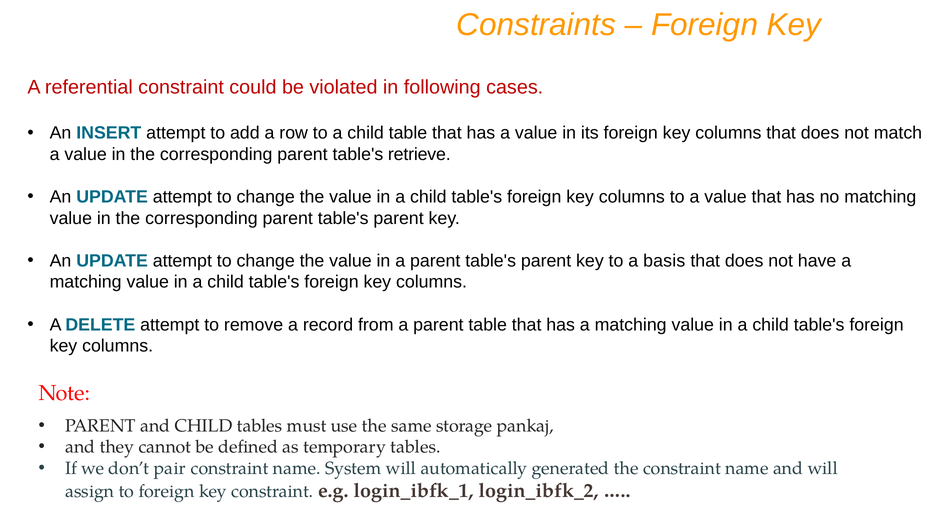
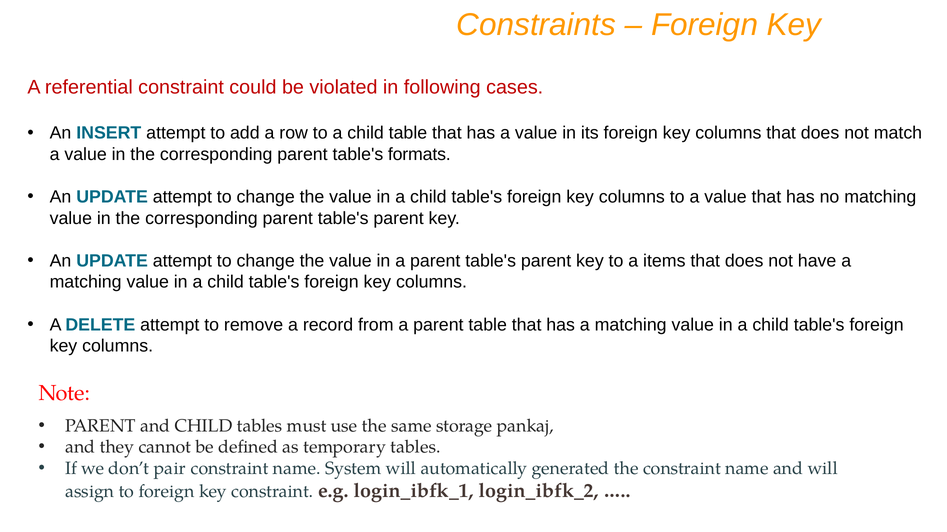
retrieve: retrieve -> formats (419, 155)
basis: basis -> items (664, 261)
